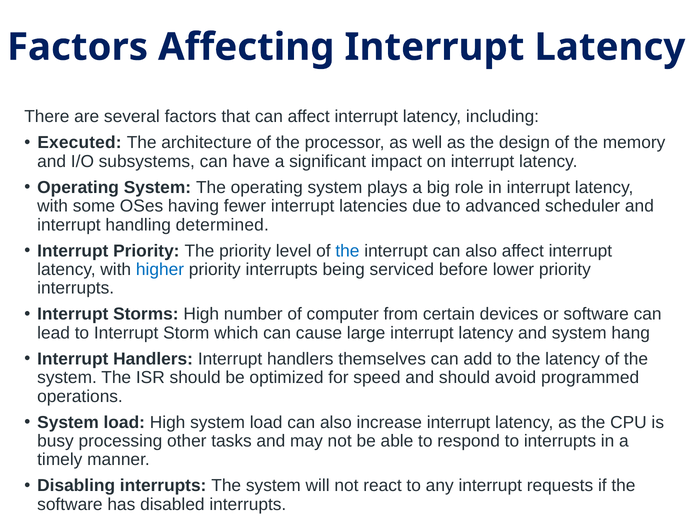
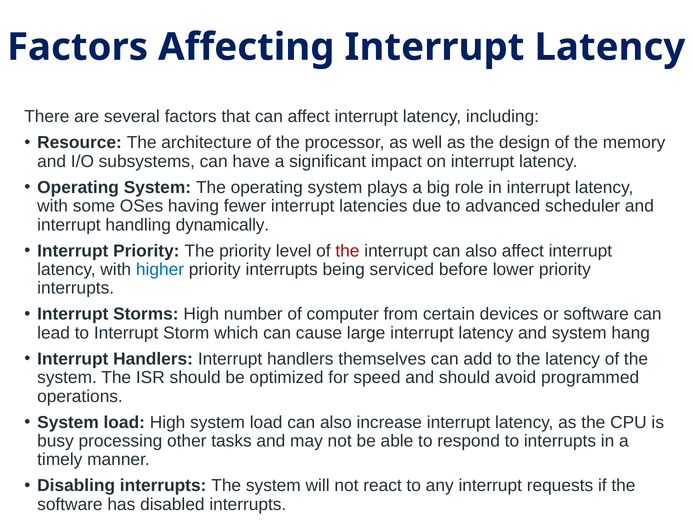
Executed: Executed -> Resource (80, 143)
determined: determined -> dynamically (222, 225)
the colour: blue -> red (347, 251)
